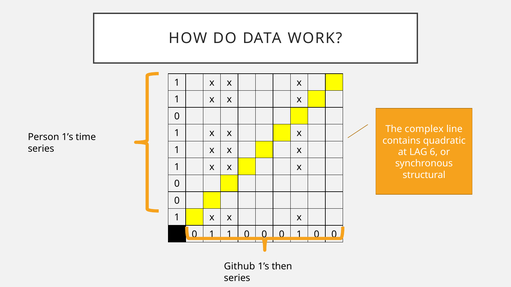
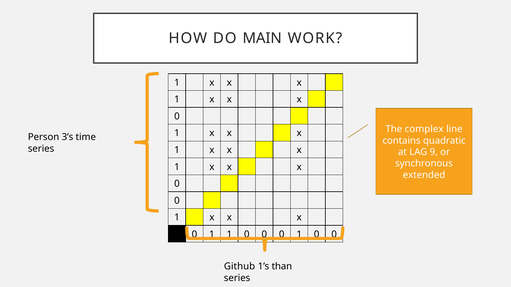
DATA: DATA -> MAIN (262, 38)
Person 1’s: 1’s -> 3’s (68, 137)
6: 6 -> 9 (434, 152)
structural: structural -> extended (424, 175)
then: then -> than (282, 267)
